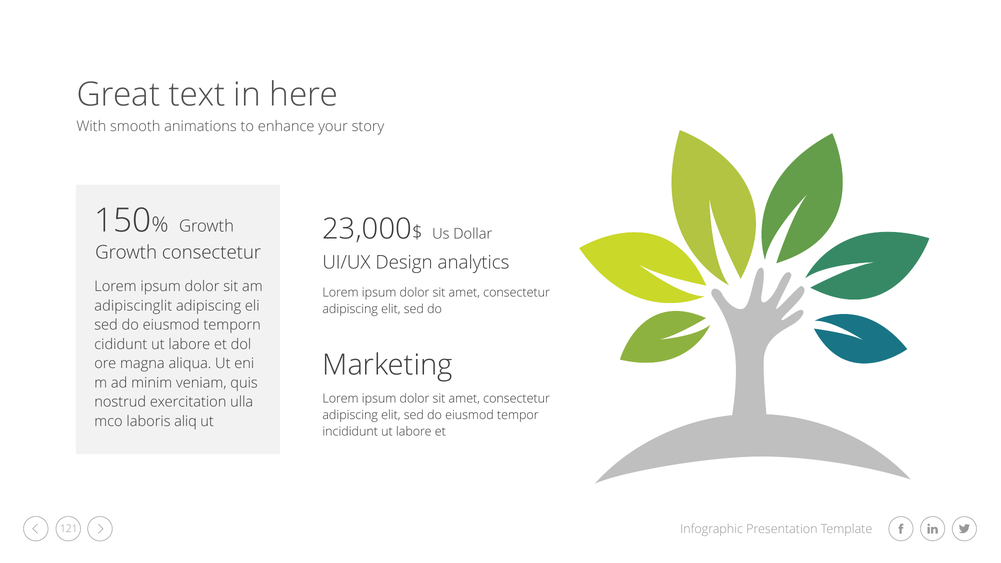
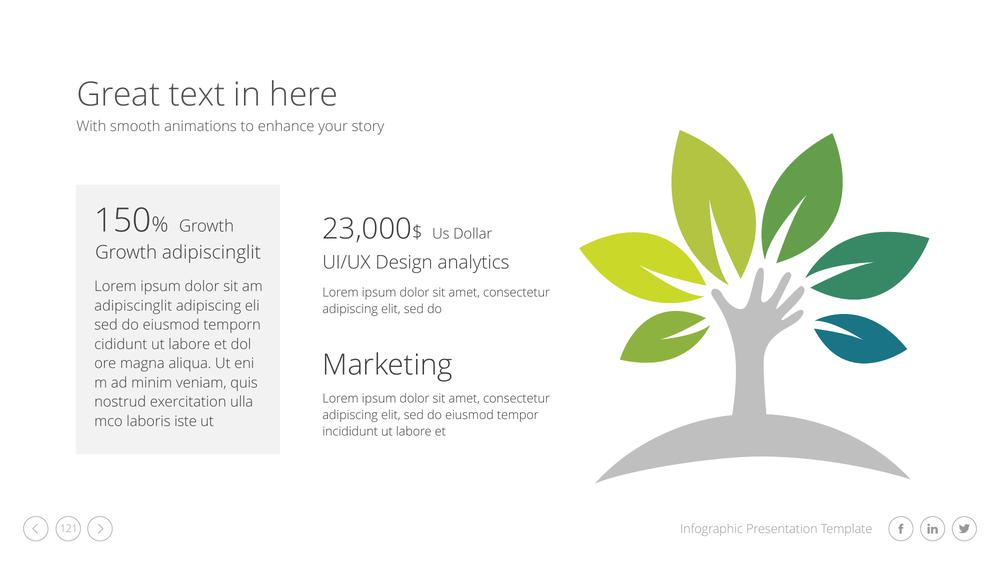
Growth consectetur: consectetur -> adipiscinglit (211, 252)
aliq: aliq -> iste (186, 421)
